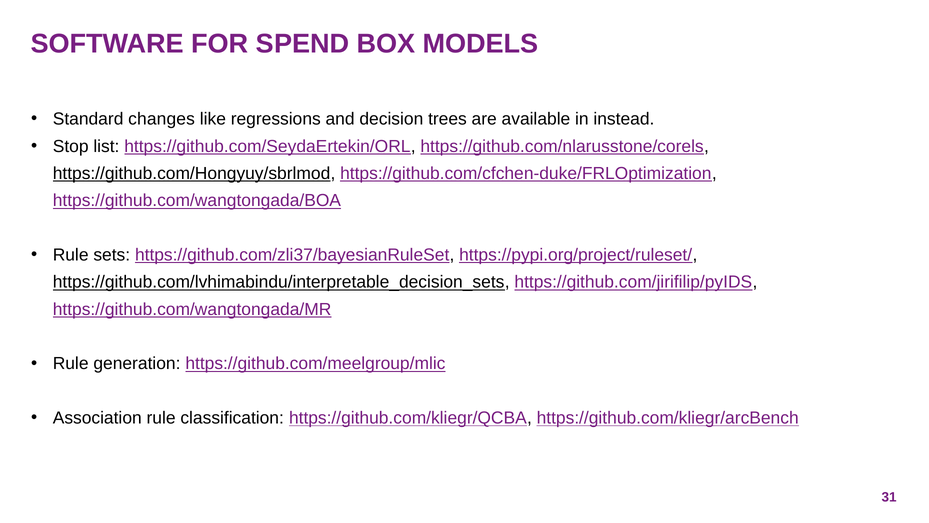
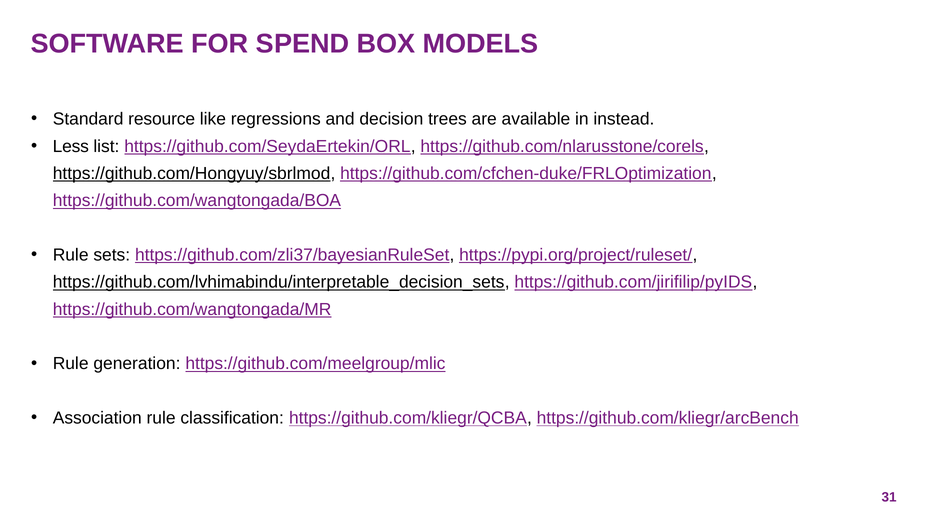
changes: changes -> resource (162, 119)
Stop: Stop -> Less (71, 146)
